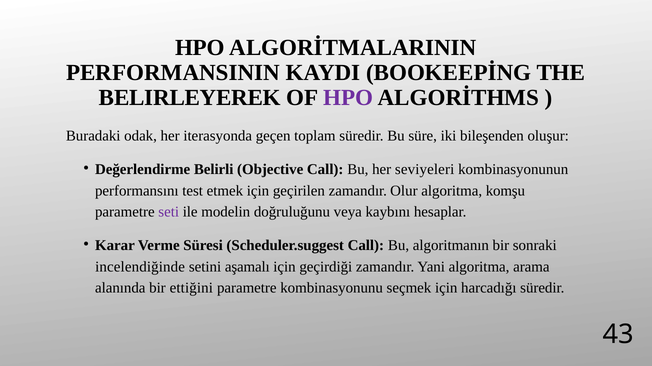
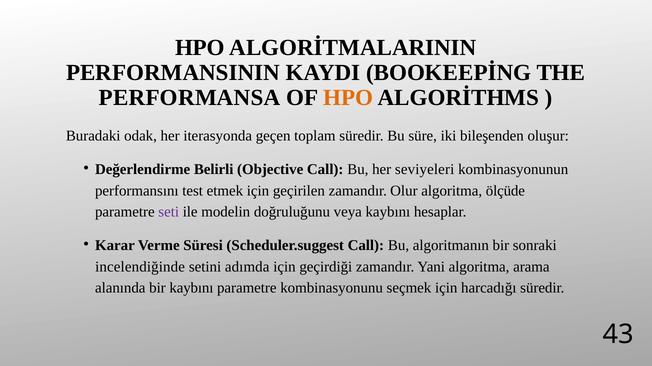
BELIRLEYEREK: BELIRLEYEREK -> PERFORMANSA (190, 98)
HPO colour: purple -> orange (348, 98)
komşu: komşu -> ölçüde (505, 191)
aşamalı: aşamalı -> adımda (247, 267)
bir ettiğini: ettiğini -> kaybını (191, 289)
